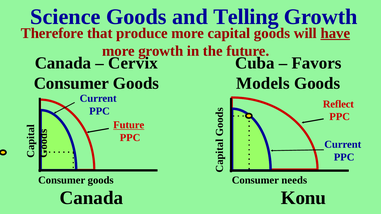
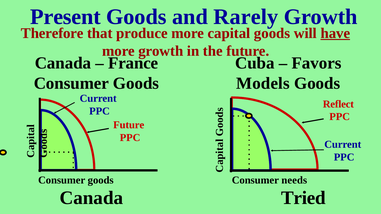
Science: Science -> Present (65, 17)
Telling: Telling -> Rarely (246, 17)
Cervix: Cervix -> France (133, 63)
Future underline: present -> none (129, 125)
Konu: Konu -> Tried (303, 198)
